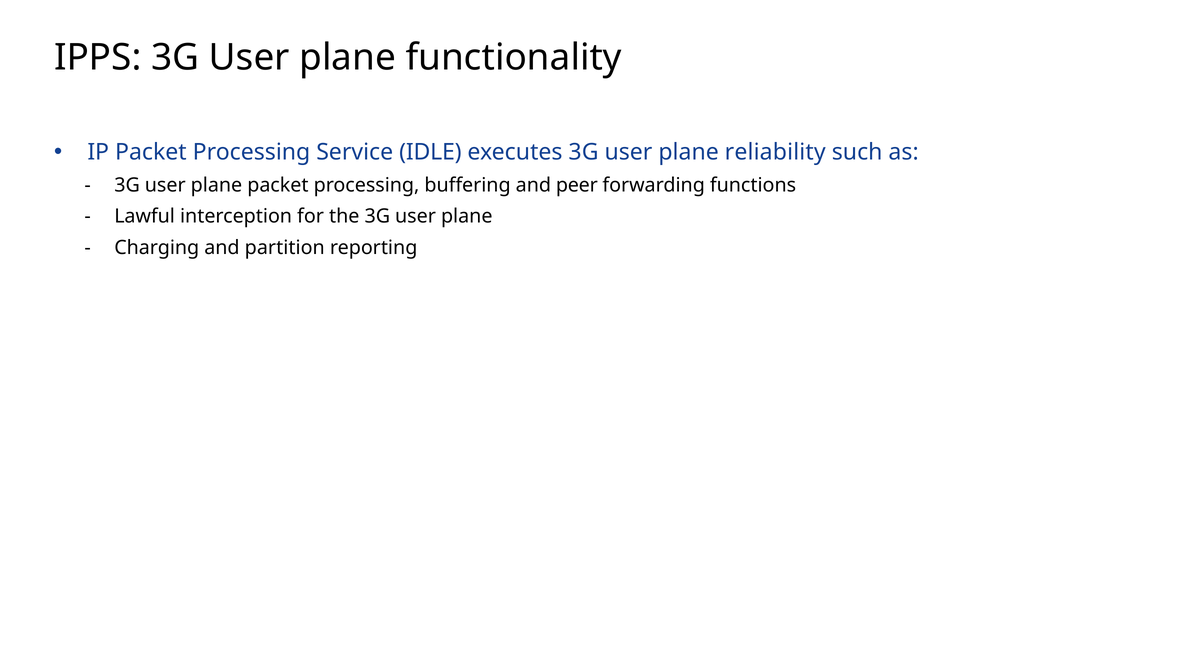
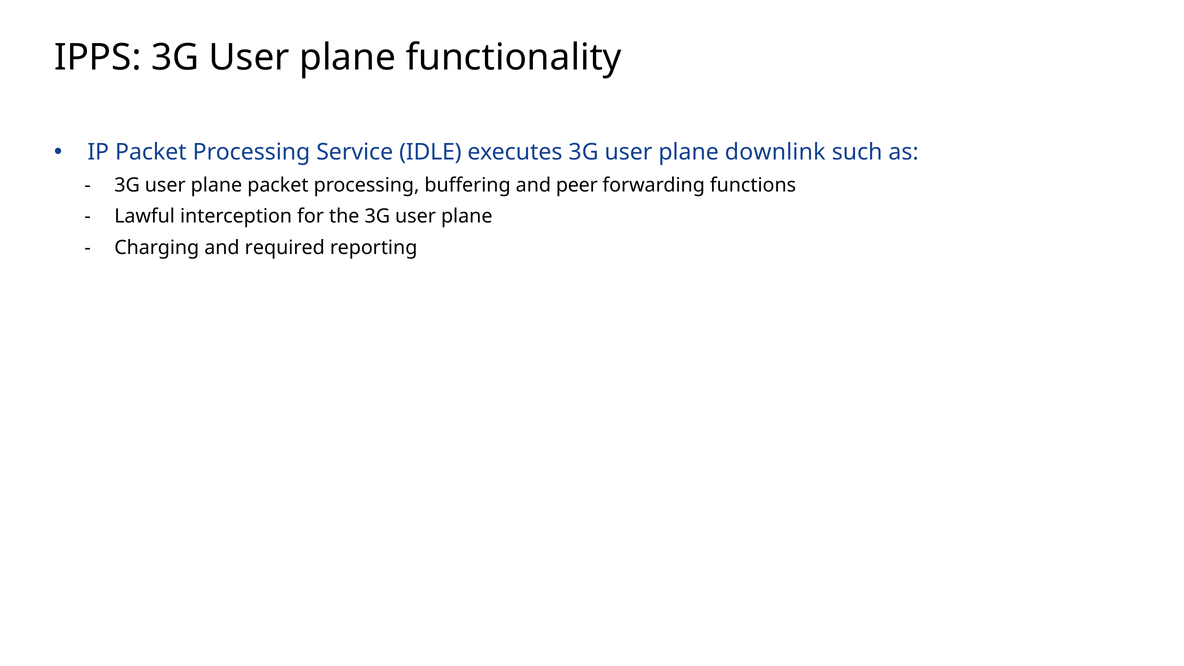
reliability: reliability -> downlink (775, 152)
partition: partition -> required (285, 248)
